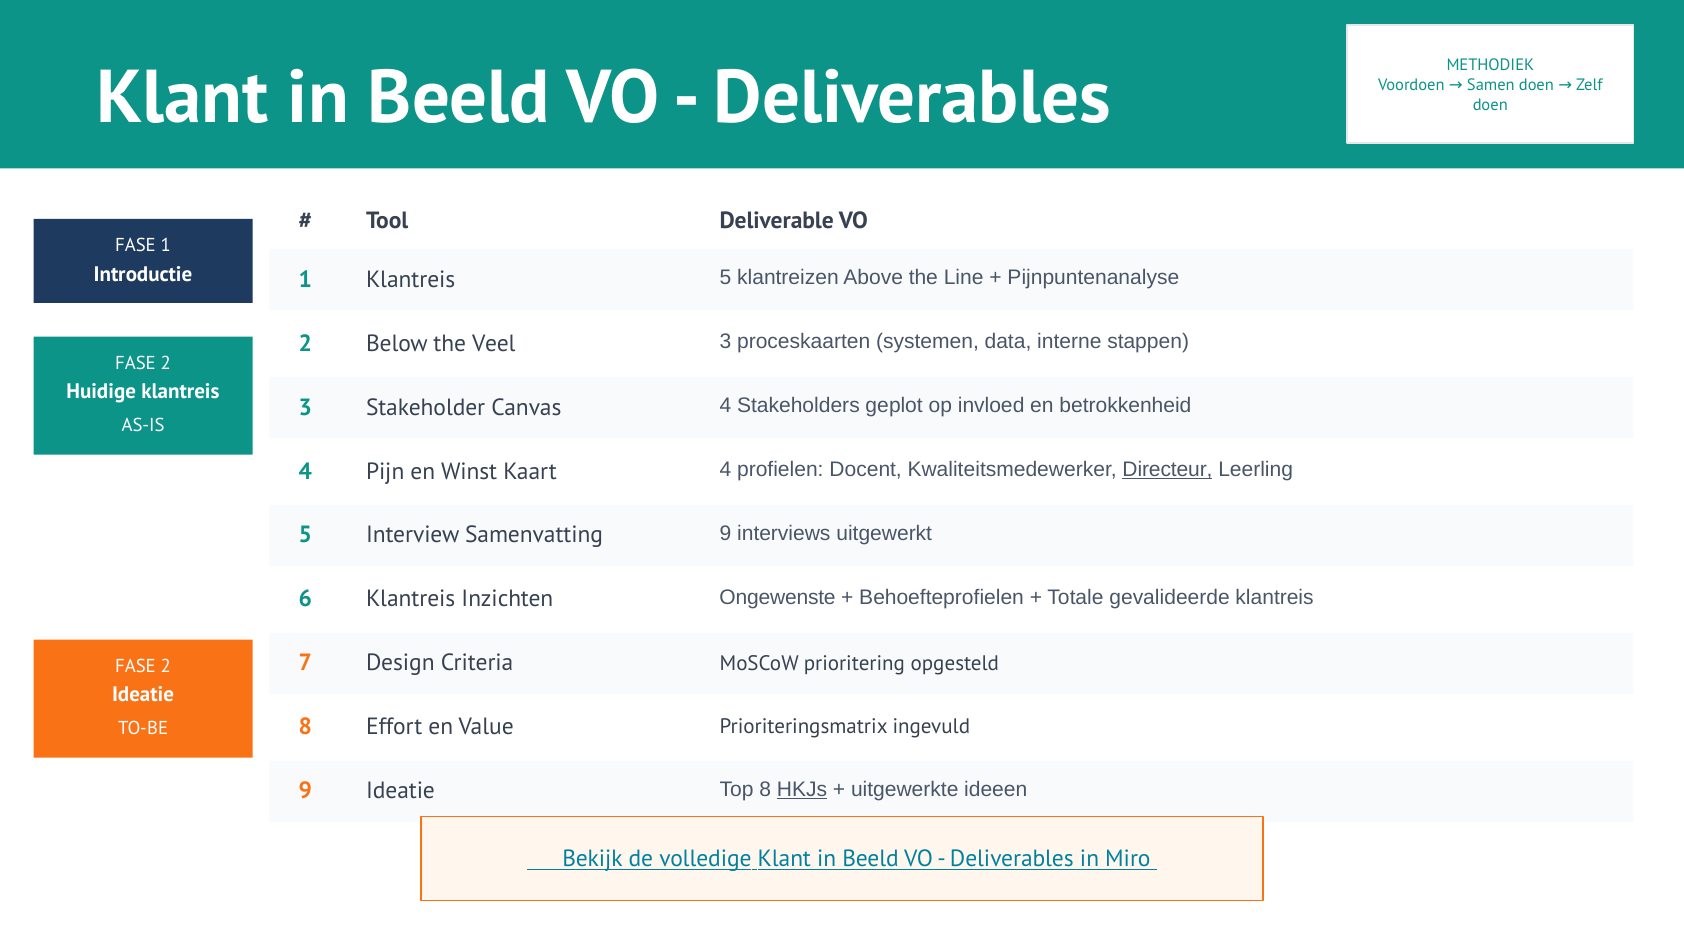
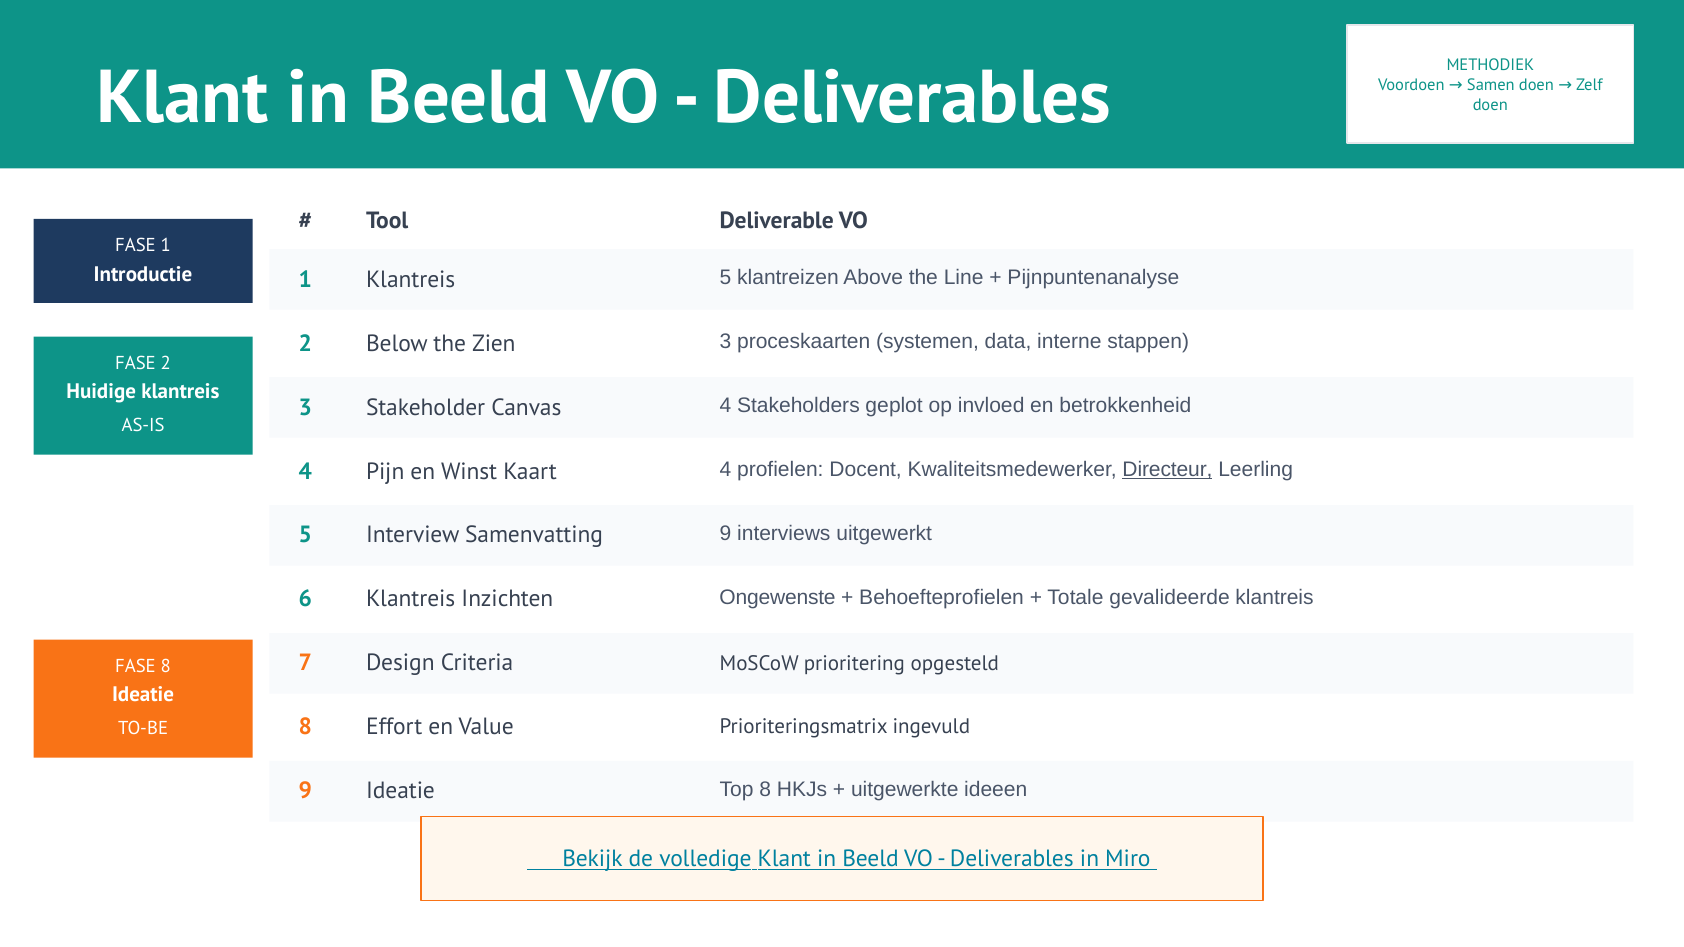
Veel: Veel -> Zien (494, 343)
2: 2 -> 8 (166, 666)
HKJs underline: present -> none (802, 790)
